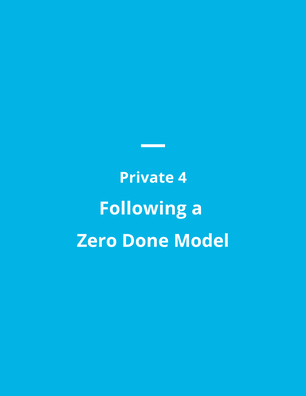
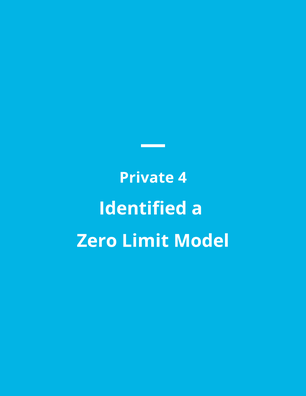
Following: Following -> Identified (143, 209)
Done: Done -> Limit (145, 241)
